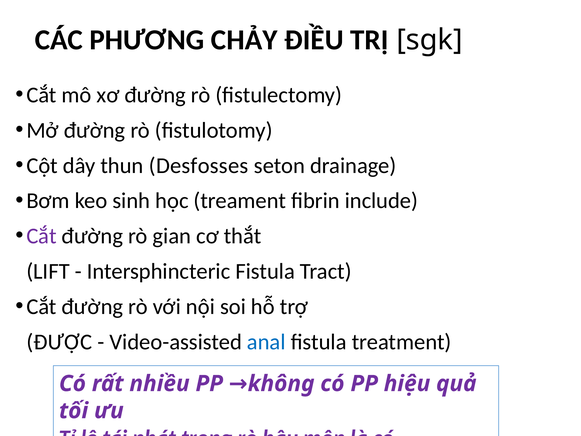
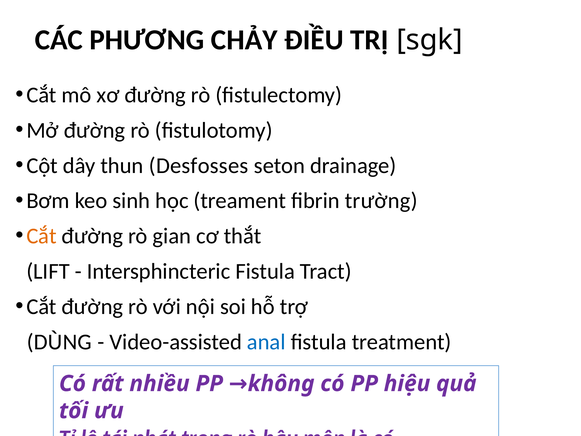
include: include -> trường (381, 201)
Cắt colour: purple -> orange (41, 236)
ĐƯỢC: ĐƯỢC -> DÙNG (59, 342)
